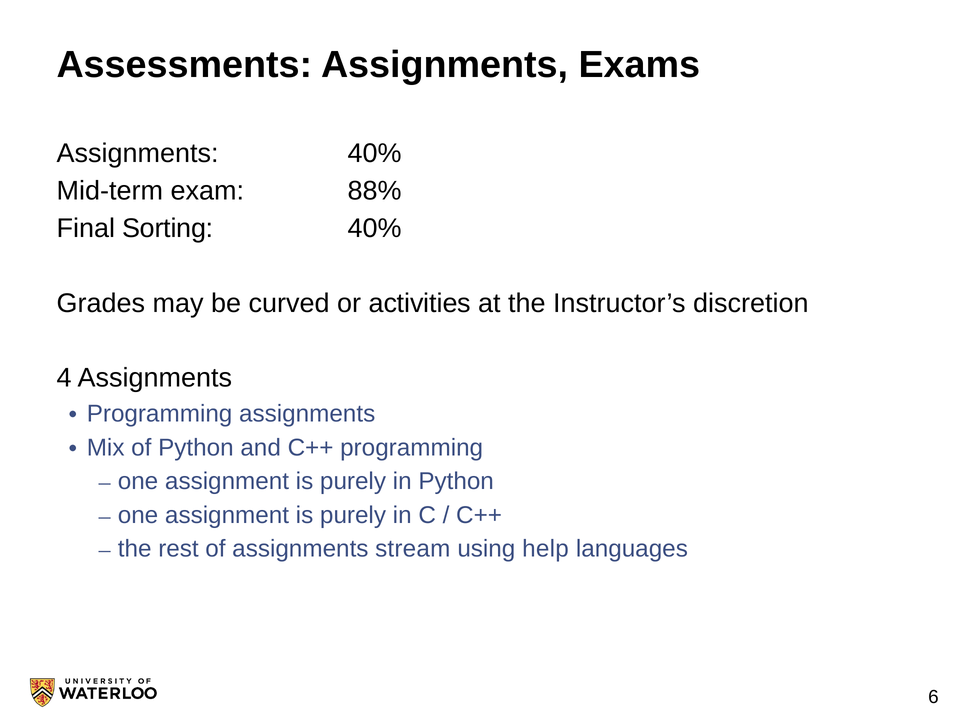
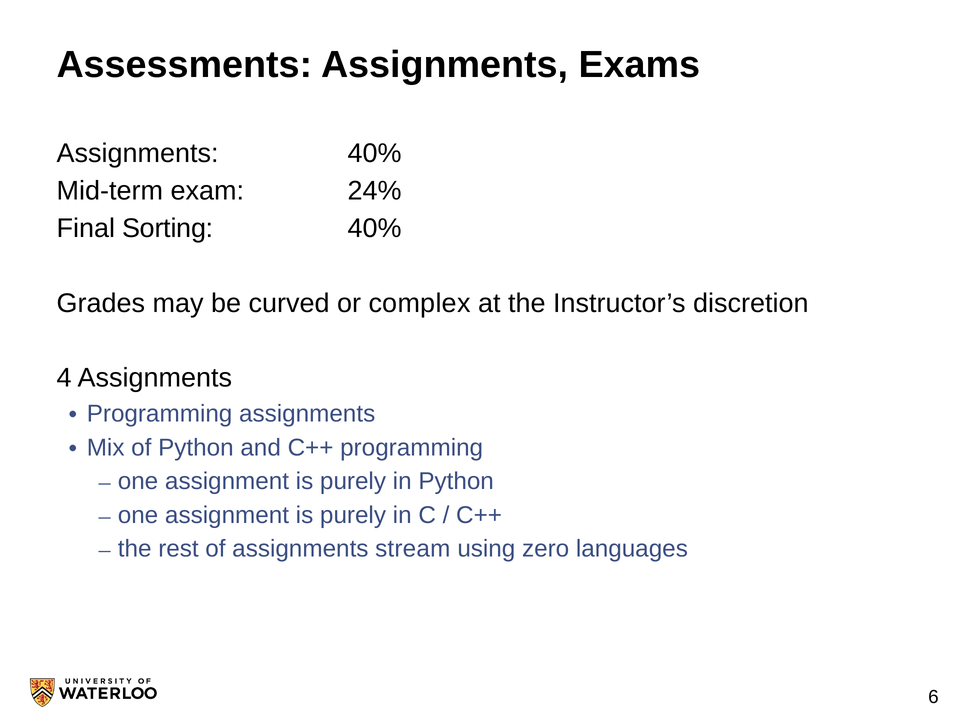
88%: 88% -> 24% (375, 191)
activities: activities -> complex (420, 303)
help: help -> zero (546, 549)
